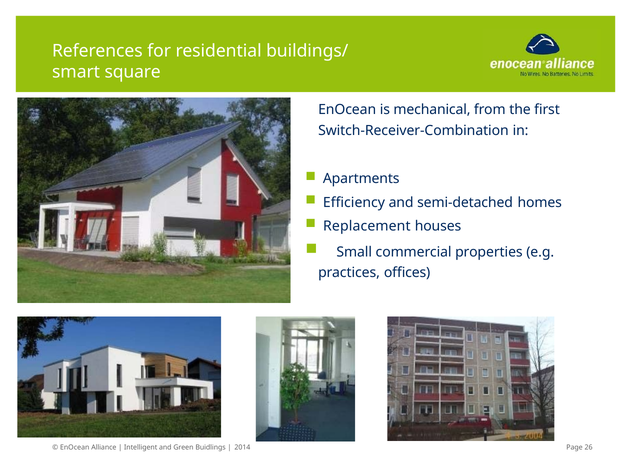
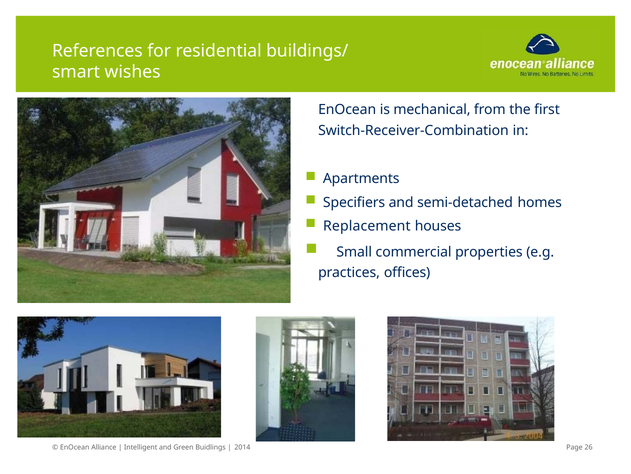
square: square -> wishes (133, 72)
Efficiency: Efficiency -> Specifiers (354, 202)
